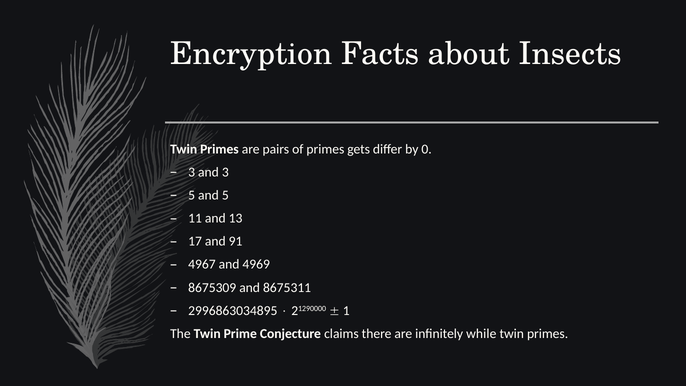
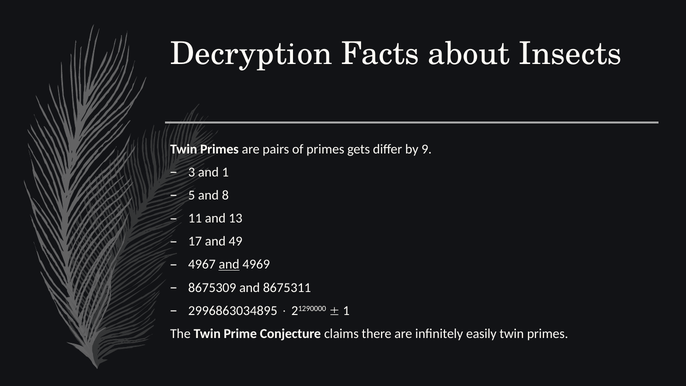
Encryption: Encryption -> Decryption (251, 54)
0: 0 -> 9 (427, 149)
and 3: 3 -> 1 (225, 172)
and 5: 5 -> 8 (225, 195)
91: 91 -> 49 (236, 241)
and underline: none -> present (229, 264)
while: while -> easily (481, 334)
